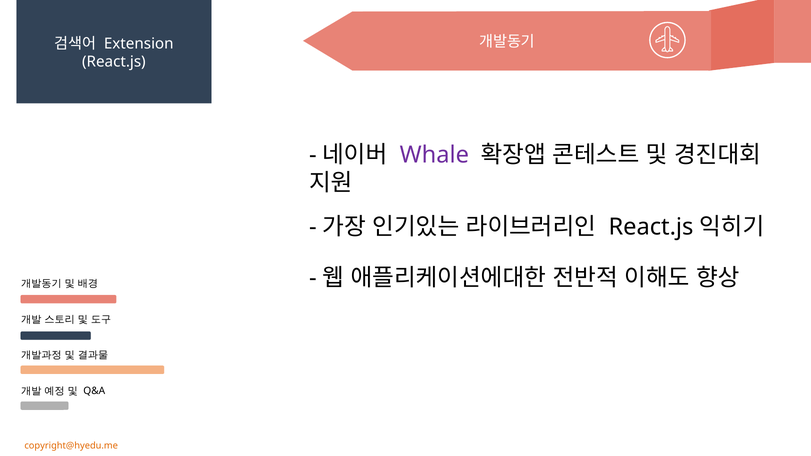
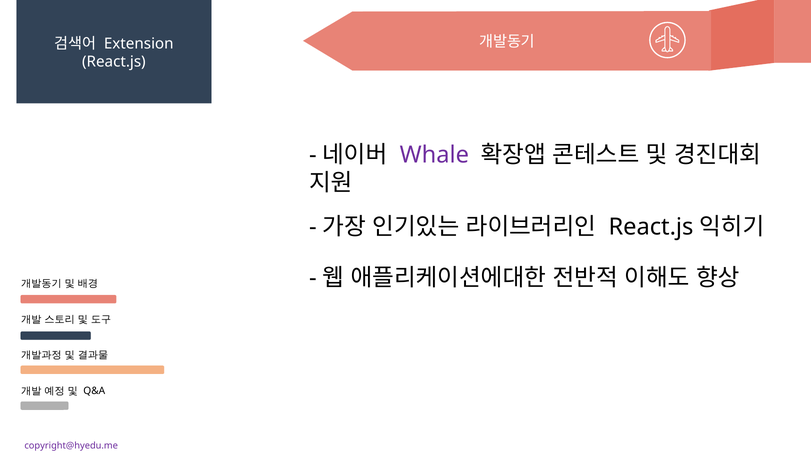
copyright@hyedu.me colour: orange -> purple (71, 446)
